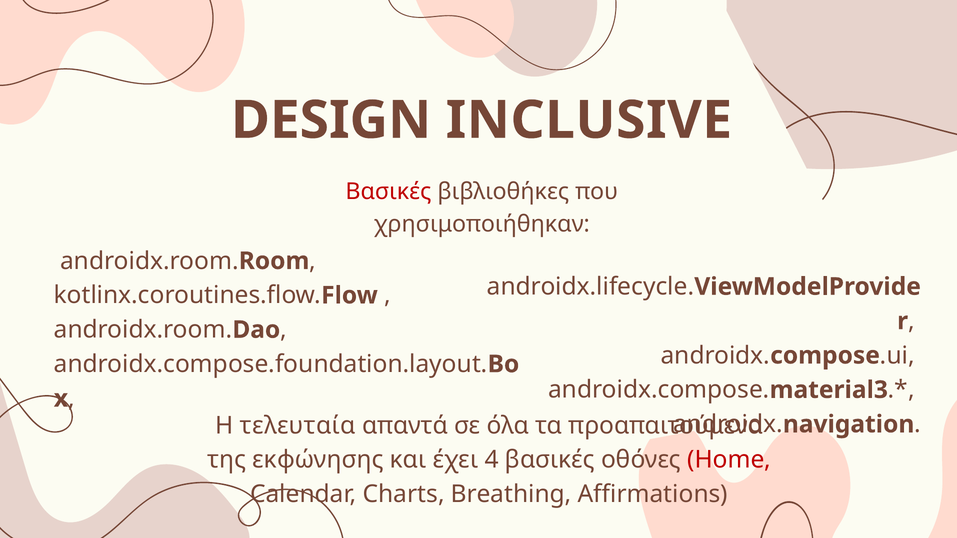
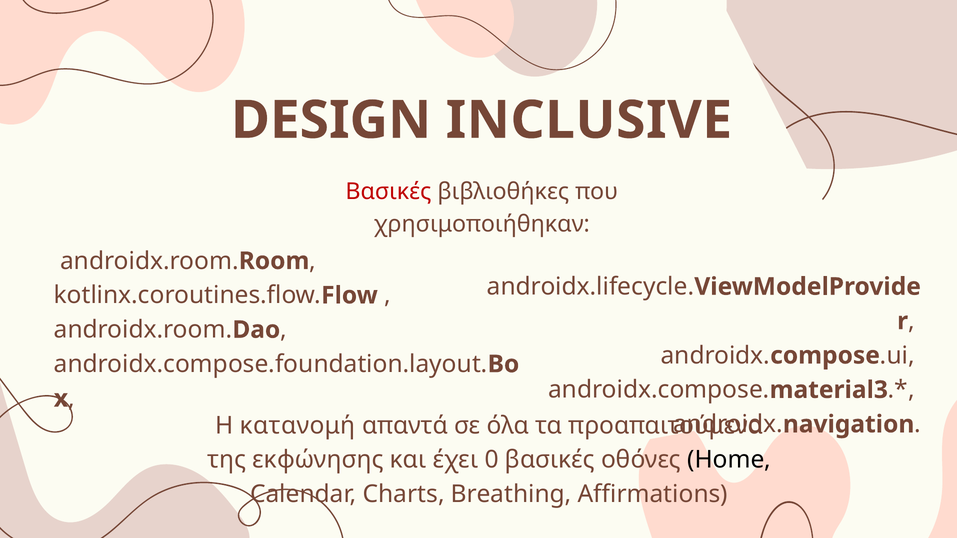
τελευταία: τελευταία -> κατανομή (298, 426)
4: 4 -> 0 (492, 460)
Home colour: red -> black (729, 460)
